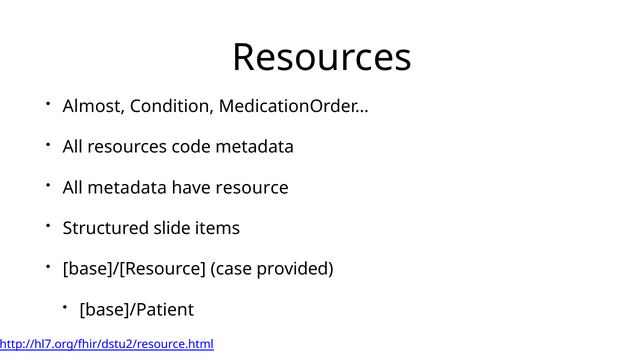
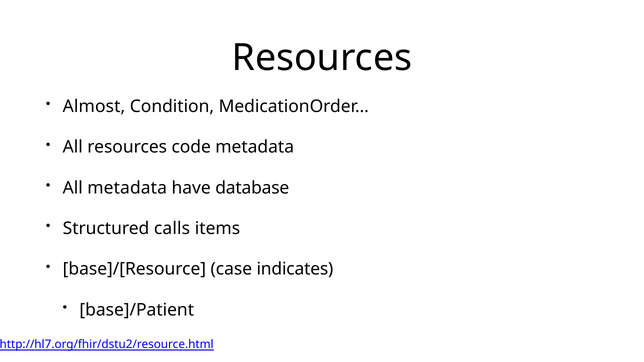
resource: resource -> database (252, 188)
slide: slide -> calls (172, 229)
provided: provided -> indicates (295, 269)
